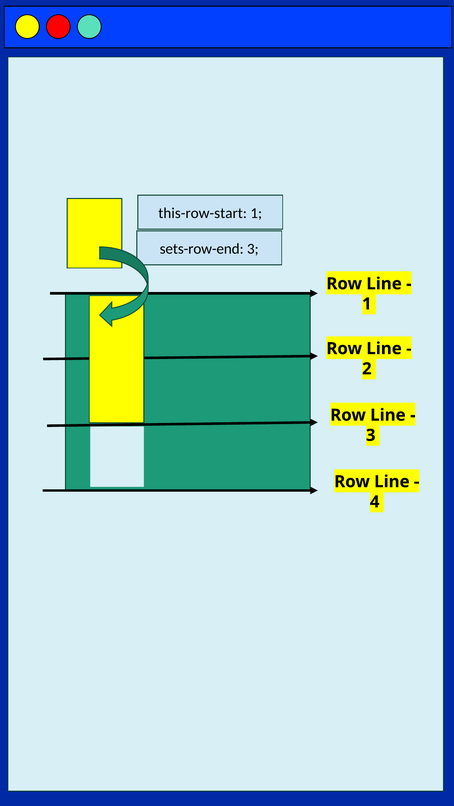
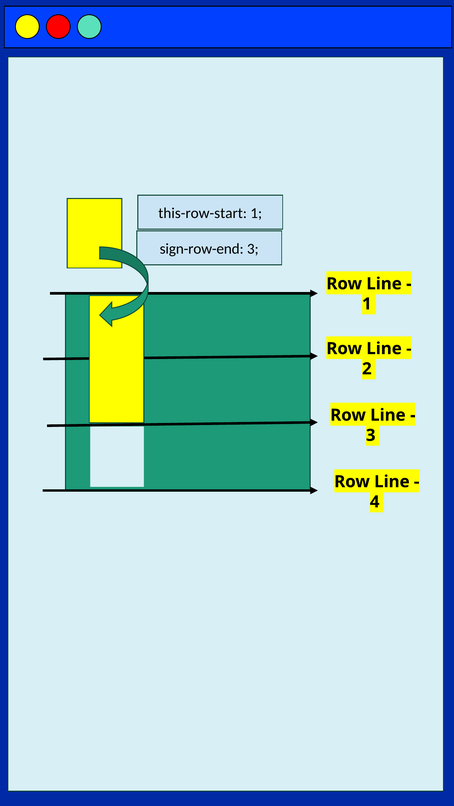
sets-row-end: sets-row-end -> sign-row-end (202, 249)
